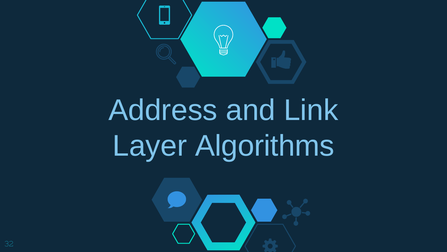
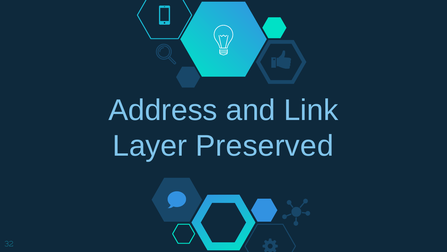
Algorithms: Algorithms -> Preserved (265, 146)
